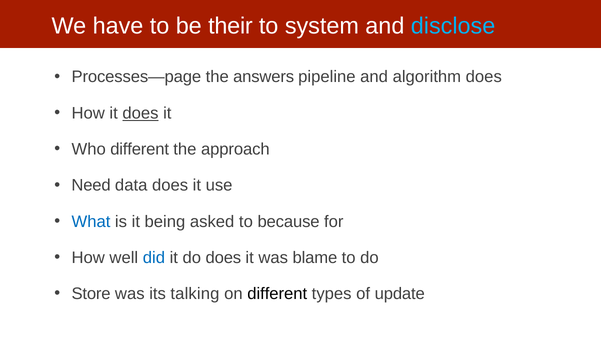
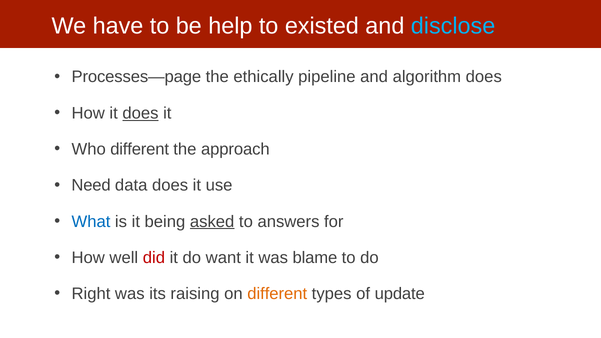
their: their -> help (230, 26)
system: system -> existed (322, 26)
answers: answers -> ethically (264, 77)
asked underline: none -> present (212, 222)
because: because -> answers (288, 222)
did colour: blue -> red (154, 258)
do does: does -> want (223, 258)
Store: Store -> Right (91, 294)
talking: talking -> raising (195, 294)
different colour: black -> orange (277, 294)
